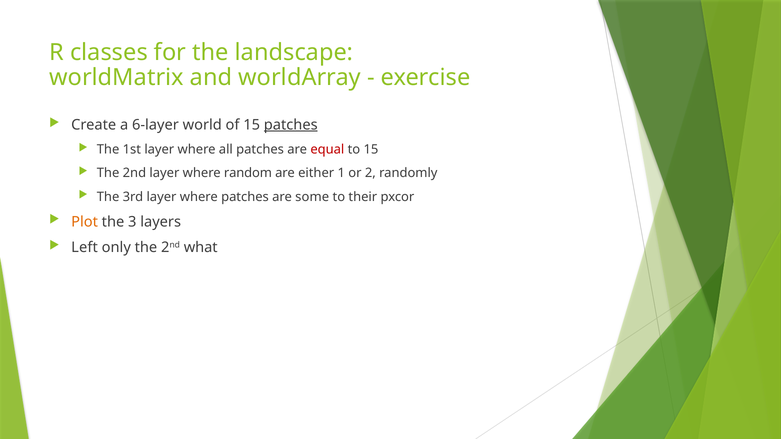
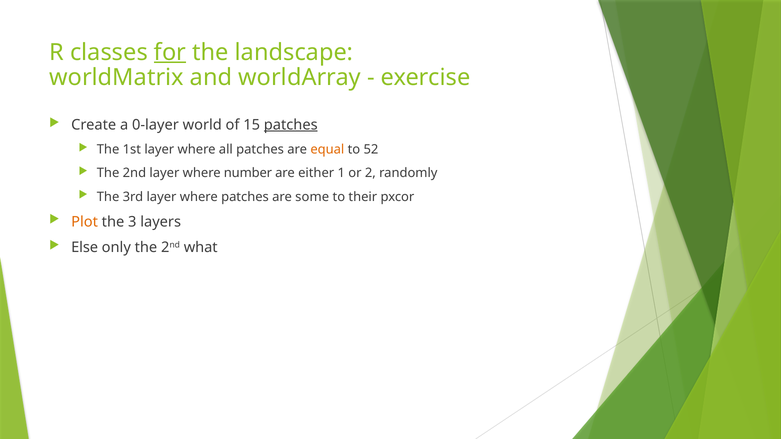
for underline: none -> present (170, 52)
6-layer: 6-layer -> 0-layer (155, 125)
equal colour: red -> orange (327, 150)
to 15: 15 -> 52 (371, 150)
random: random -> number (248, 173)
Left: Left -> Else (85, 248)
